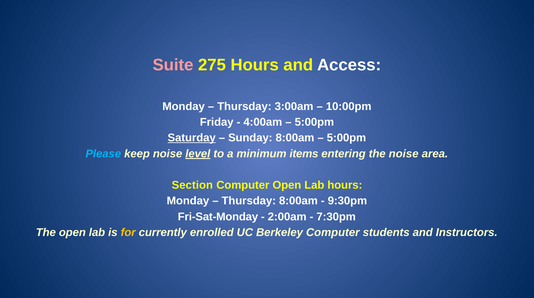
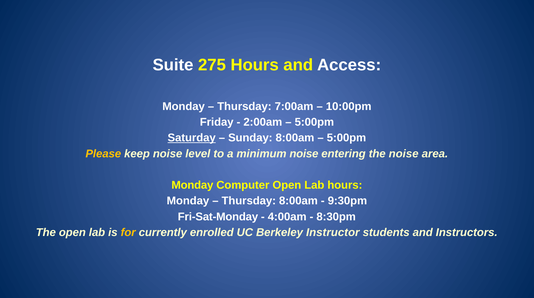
Suite colour: pink -> white (173, 65)
3:00am: 3:00am -> 7:00am (294, 106)
4:00am: 4:00am -> 2:00am (263, 122)
Please colour: light blue -> yellow (103, 154)
level underline: present -> none (198, 154)
minimum items: items -> noise (304, 154)
Section: Section -> Monday (192, 185)
2:00am: 2:00am -> 4:00am (287, 217)
7:30pm: 7:30pm -> 8:30pm (336, 217)
Berkeley Computer: Computer -> Instructor (333, 232)
